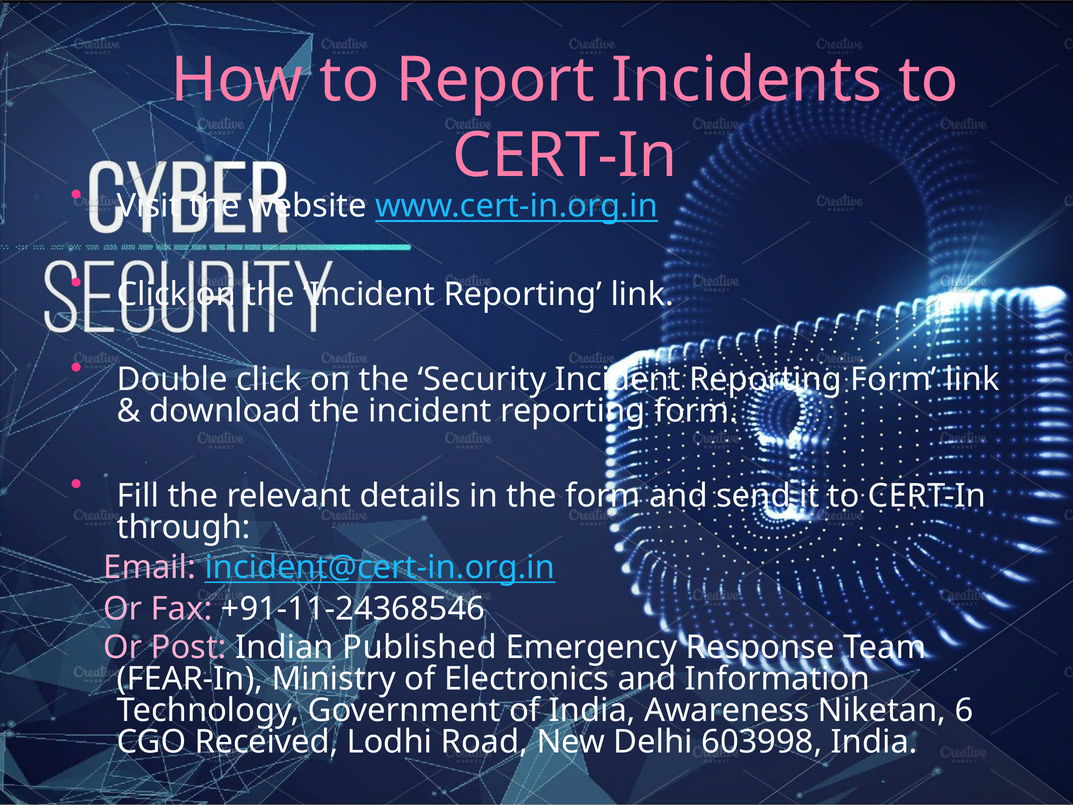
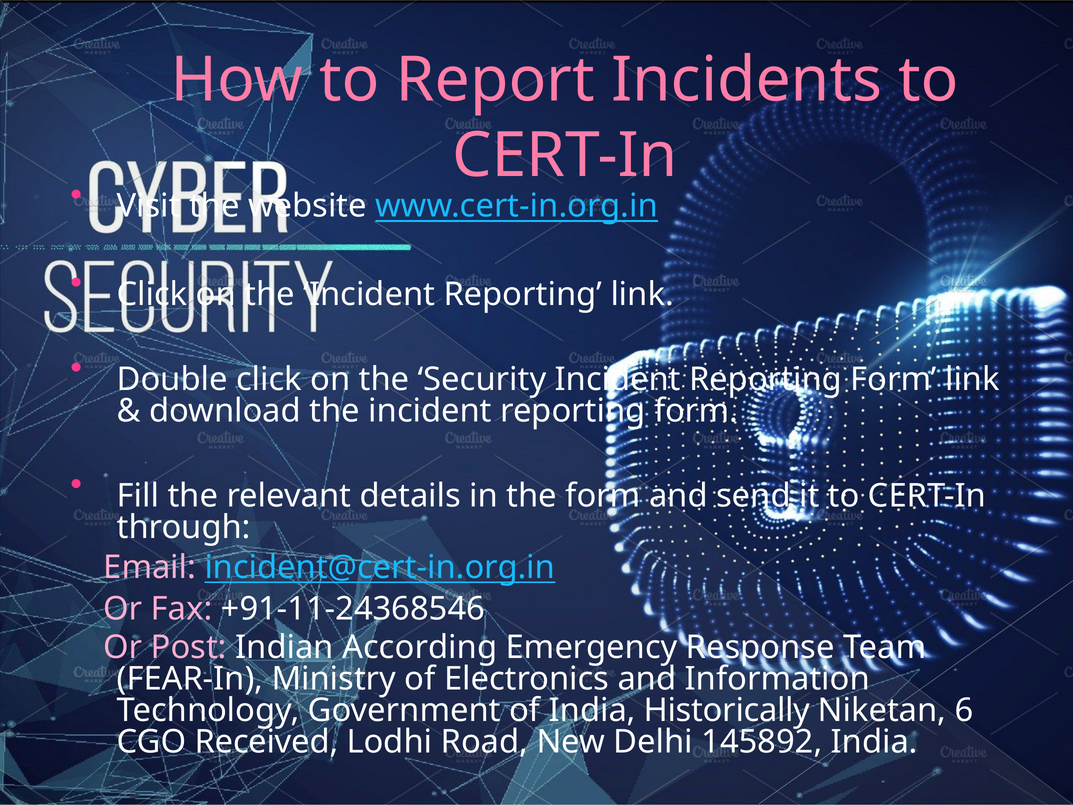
Published: Published -> According (420, 647)
Awareness: Awareness -> Historically (727, 710)
603998: 603998 -> 145892 (762, 742)
